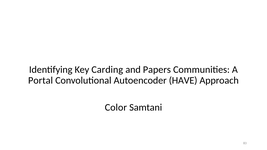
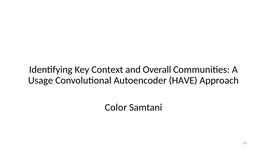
Carding: Carding -> Context (107, 70)
Papers: Papers -> Overall (157, 70)
Portal: Portal -> Usage (41, 80)
